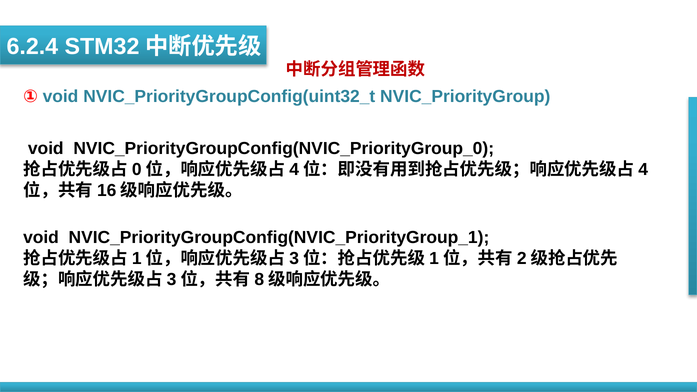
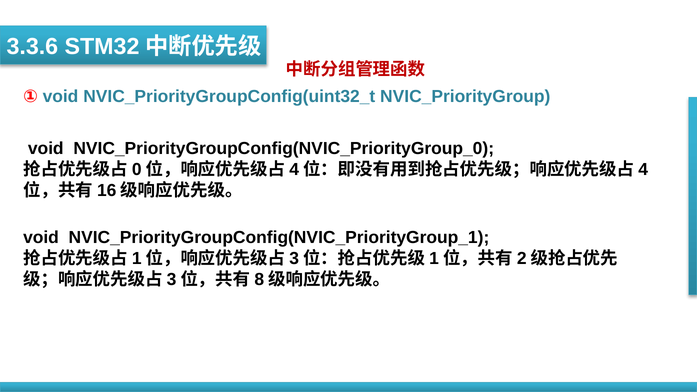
6.2.4: 6.2.4 -> 3.3.6 (32, 46)
